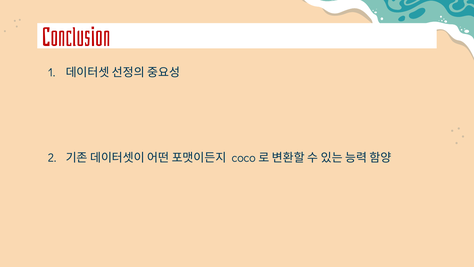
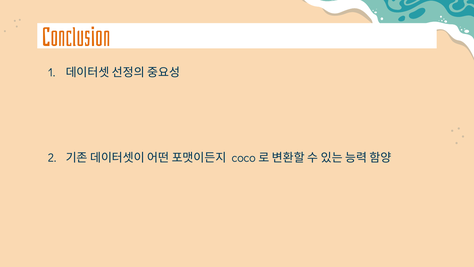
Conclusion colour: red -> orange (76, 38)
